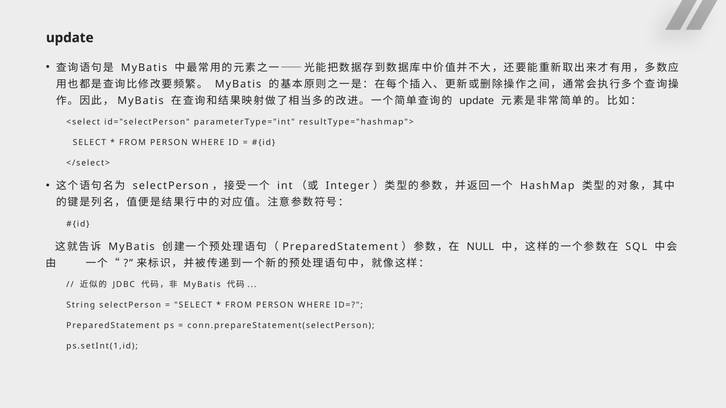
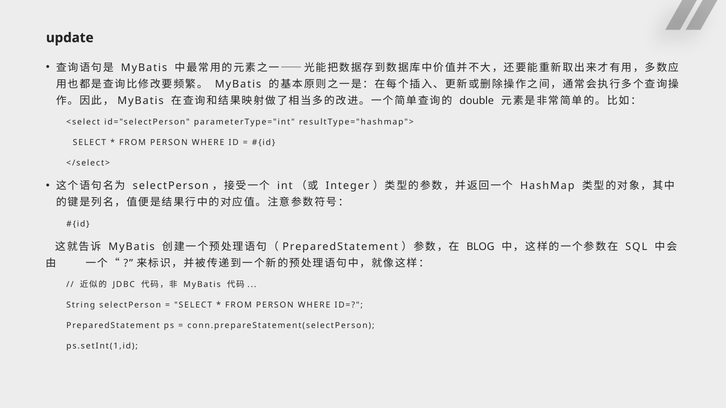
update: update -> double (477, 101)
NULL: NULL -> BLOG (480, 247)
